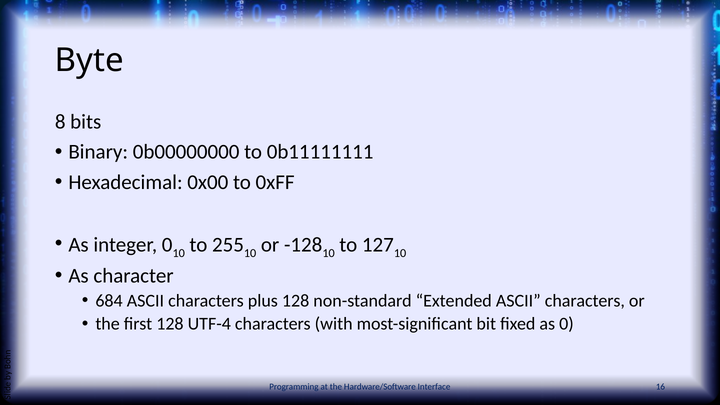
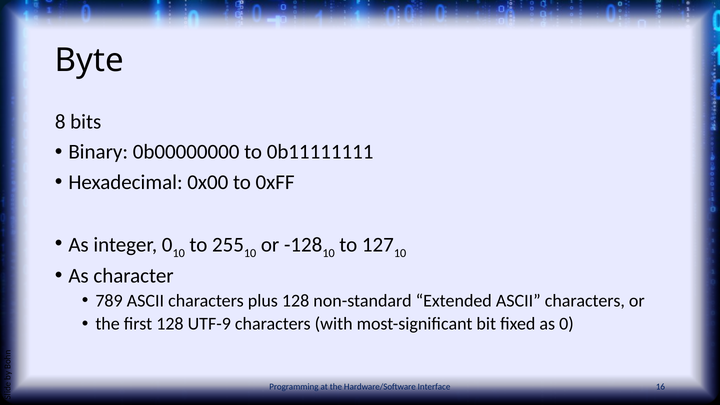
684: 684 -> 789 (109, 301)
UTF-4: UTF-4 -> UTF-9 (209, 324)
